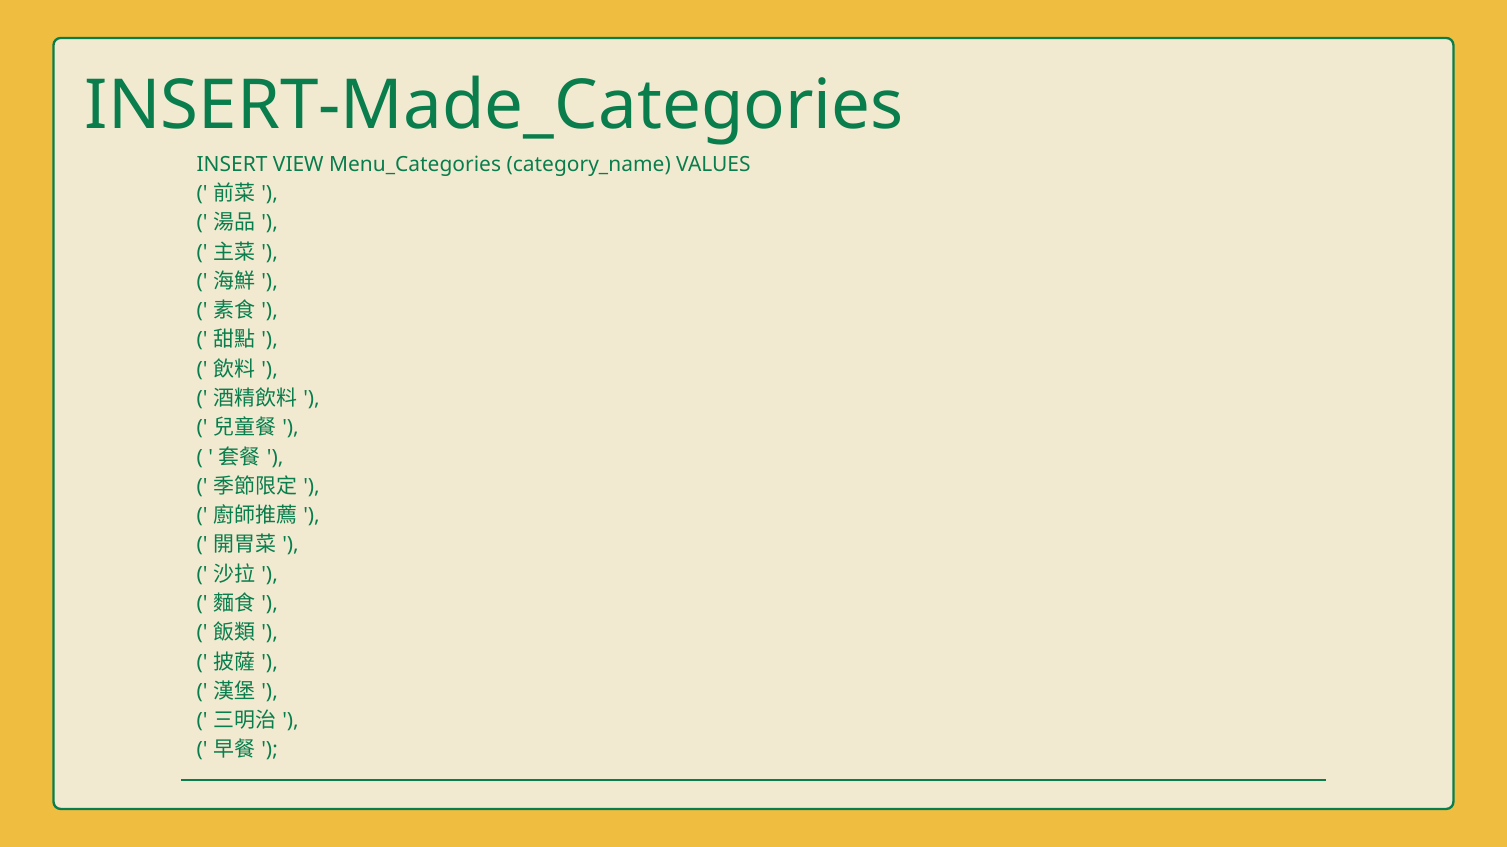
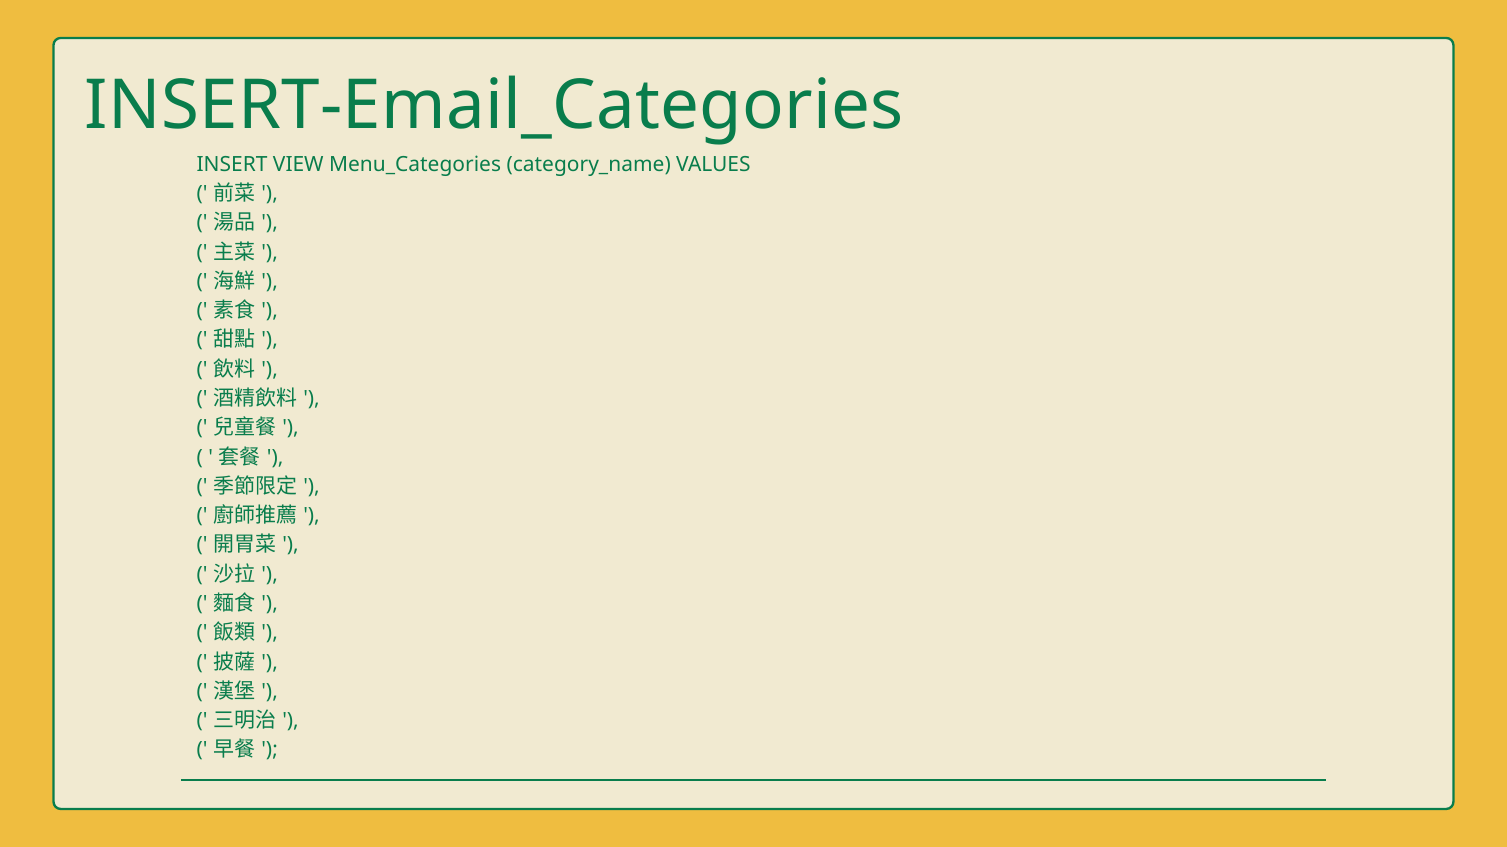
INSERT-Made_Categories: INSERT-Made_Categories -> INSERT-Email_Categories (494, 106)
